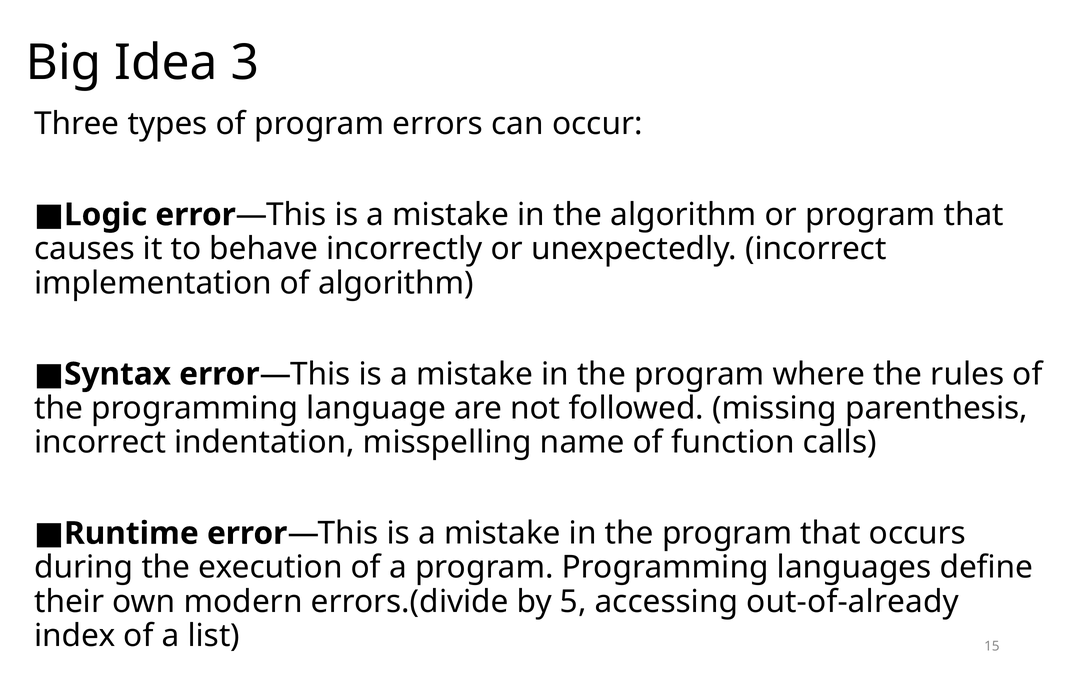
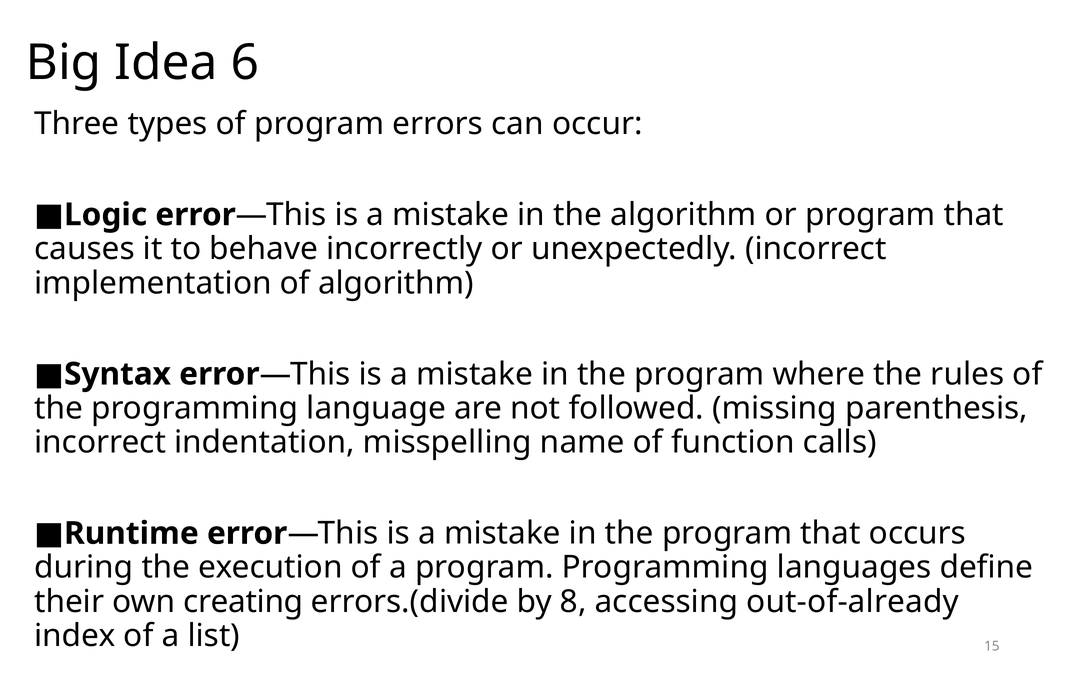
3: 3 -> 6 (245, 63)
modern: modern -> creating (243, 602)
5: 5 -> 8 (573, 602)
